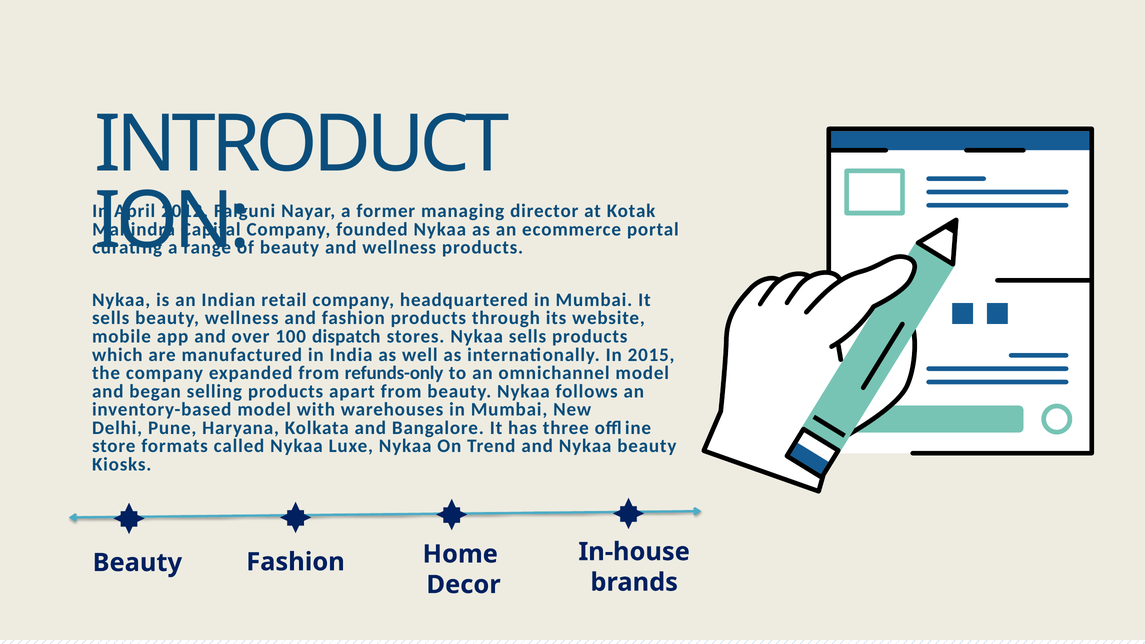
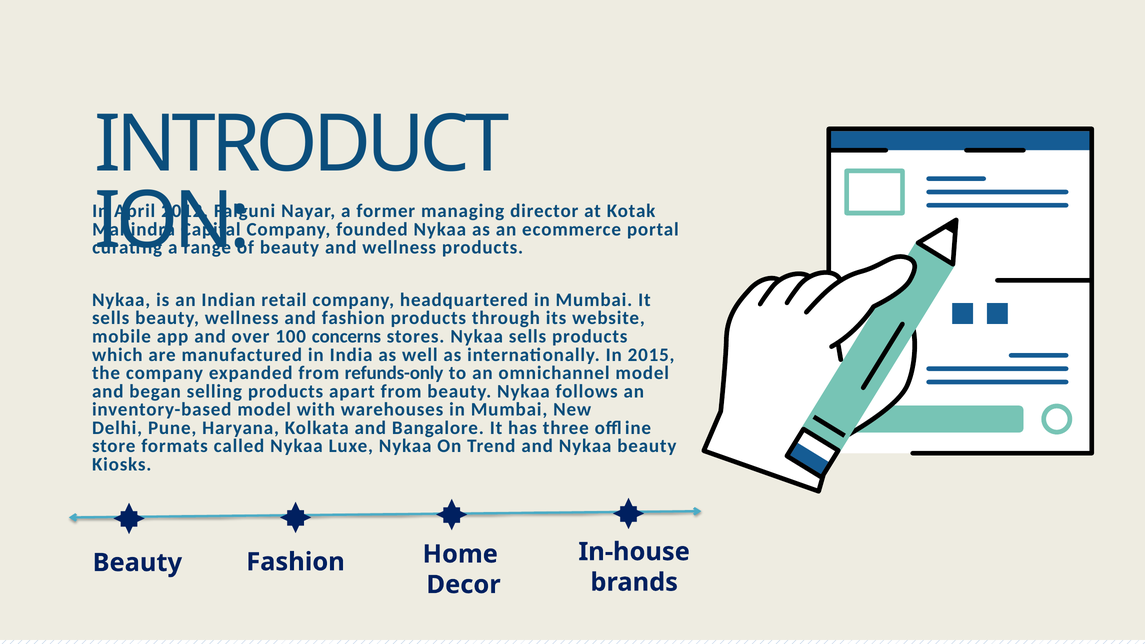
dispatch: dispatch -> concerns (346, 336)
